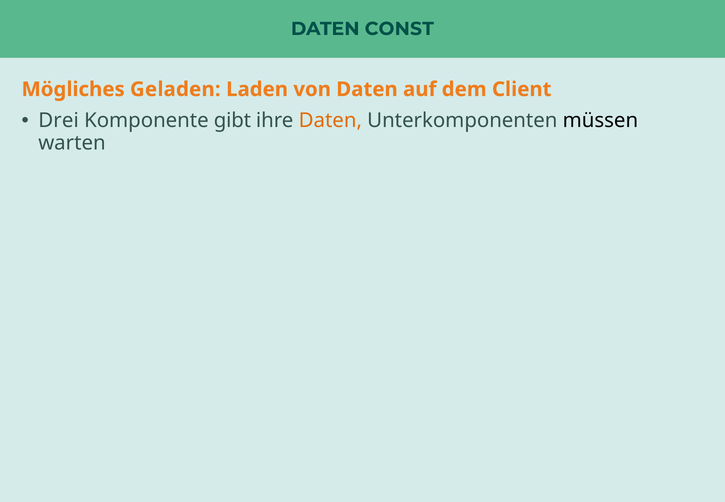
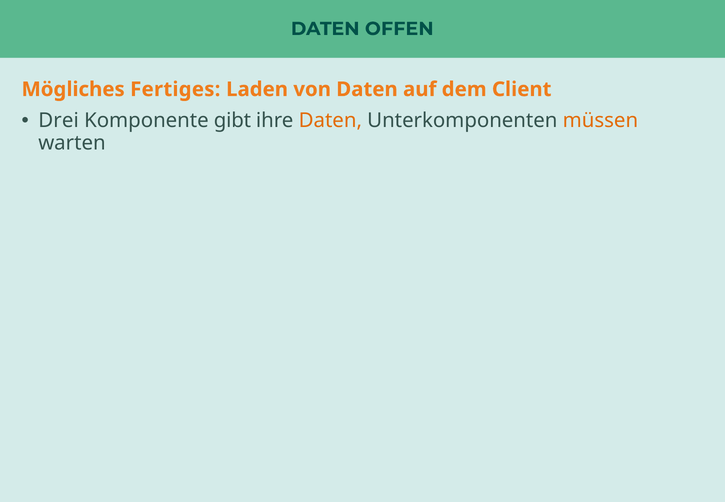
CONST: CONST -> OFFEN (399, 29)
Geladen: Geladen -> Fertiges (175, 89)
müssen colour: black -> orange (600, 121)
